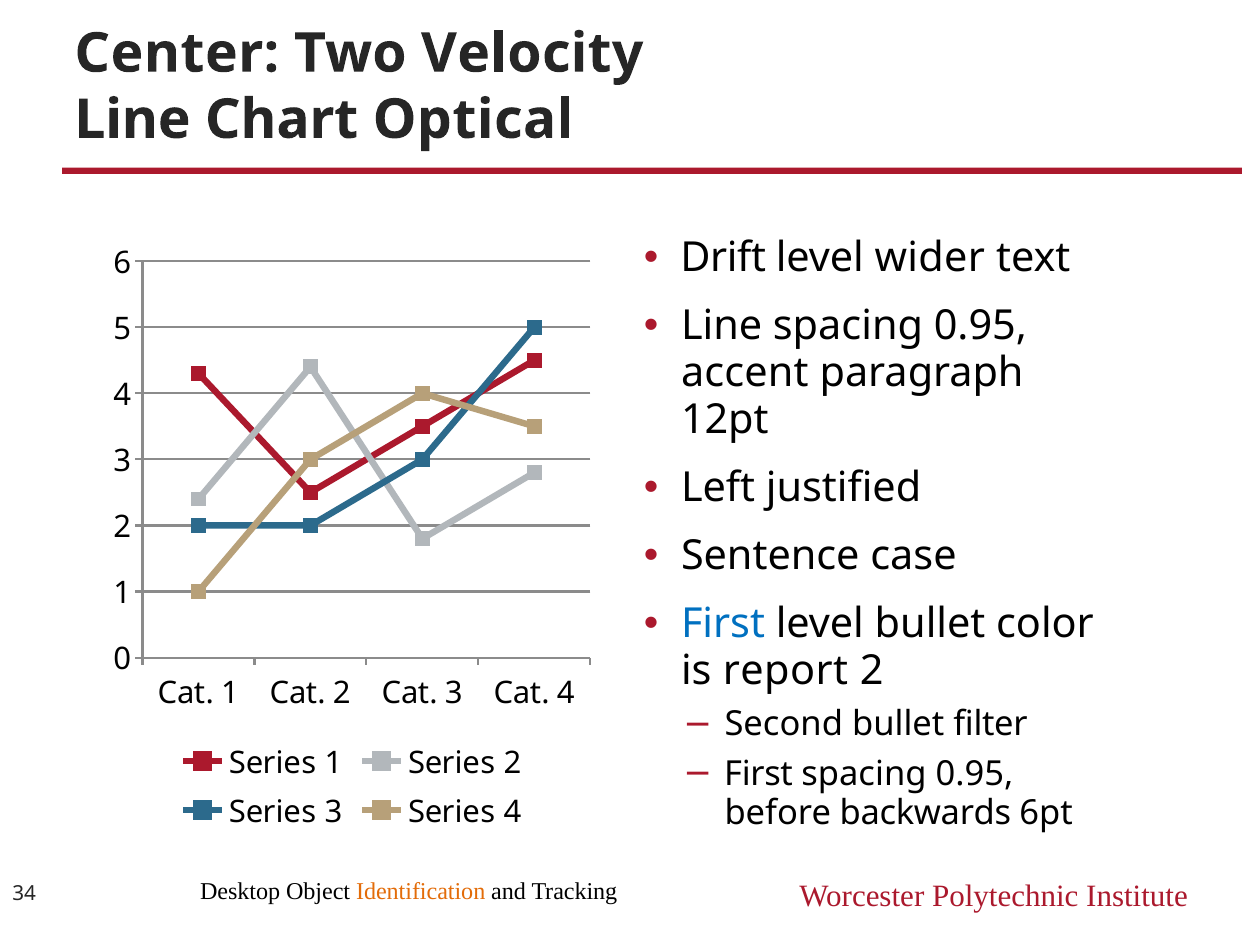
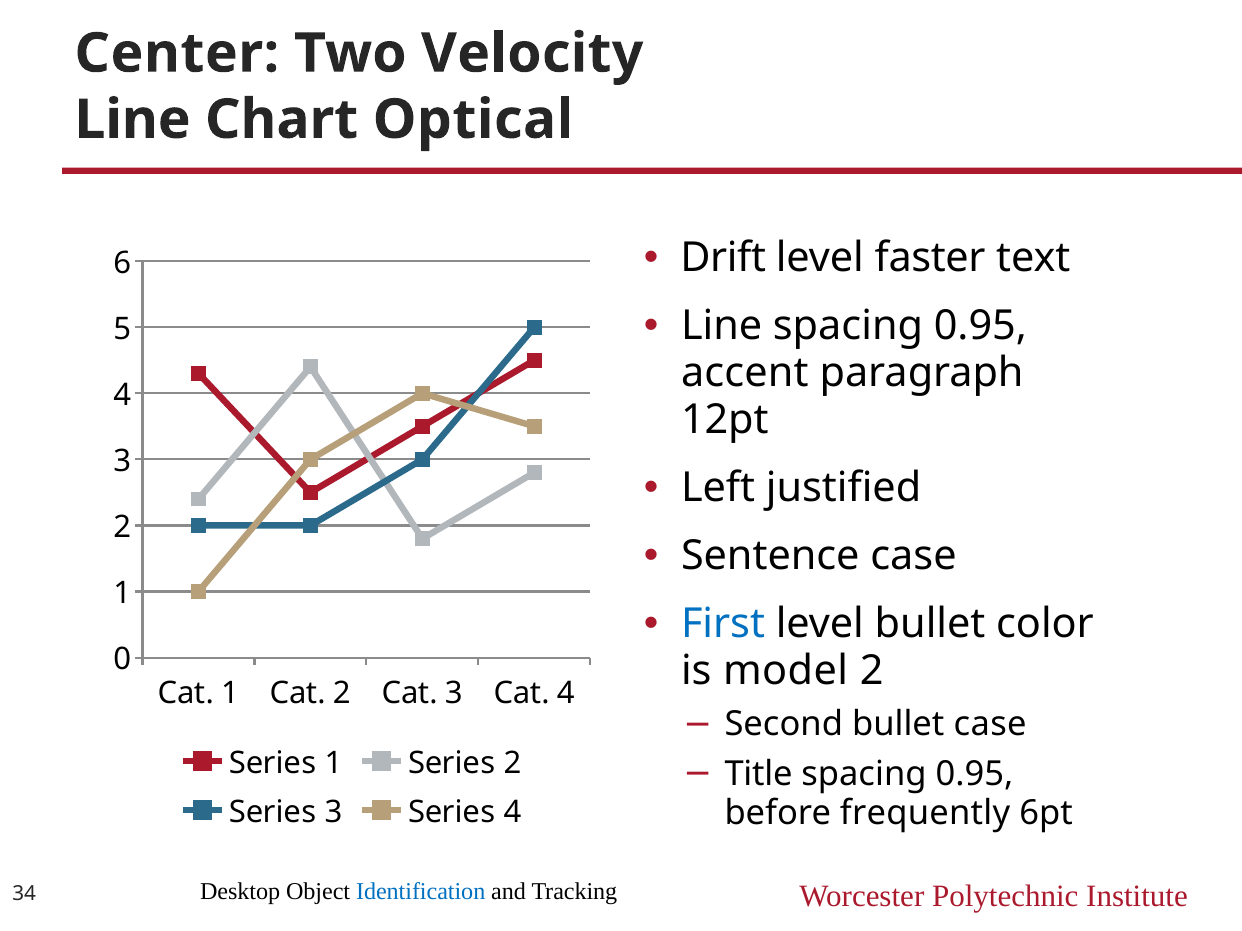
wider: wider -> faster (930, 258)
report: report -> model (785, 671)
bullet filter: filter -> case (990, 725)
First: First -> Title (759, 774)
backwards: backwards -> frequently (925, 814)
Identification colour: orange -> blue (421, 892)
